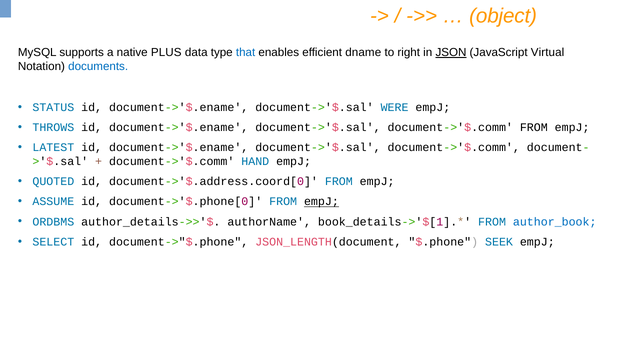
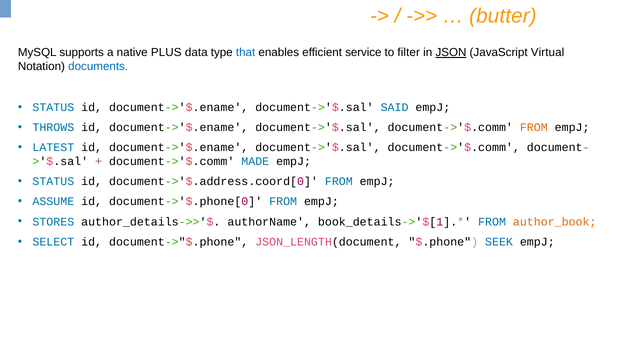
object: object -> butter (503, 16)
dname: dname -> service (363, 53)
right: right -> filter (409, 53)
WERE: WERE -> SAID (395, 107)
FROM colour: black -> orange (534, 127)
HAND: HAND -> MADE (255, 162)
QUOTED: QUOTED -> STATUS (53, 182)
empJ underline: present -> none (321, 202)
ORDBMS: ORDBMS -> STORES (53, 222)
author_book colour: blue -> orange (555, 222)
